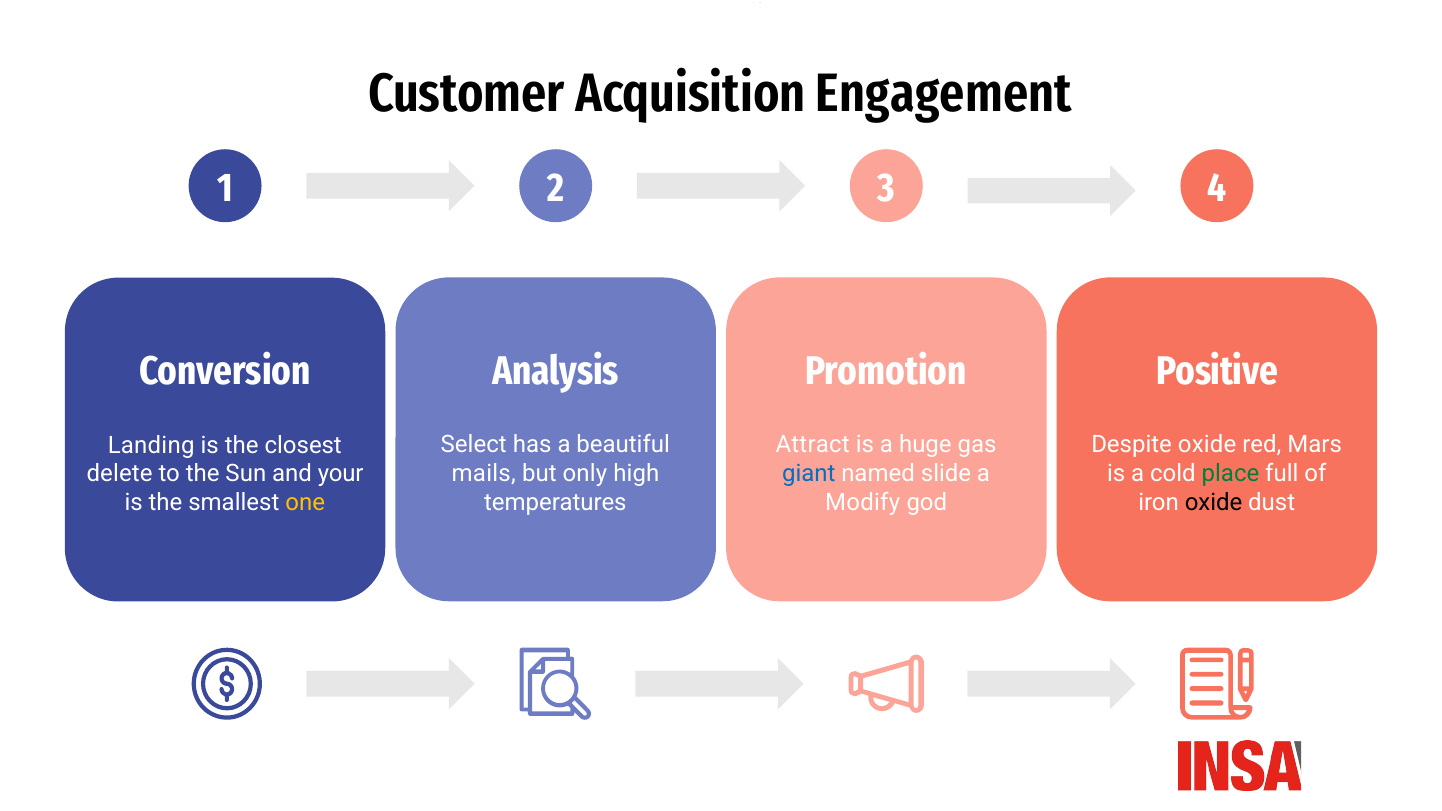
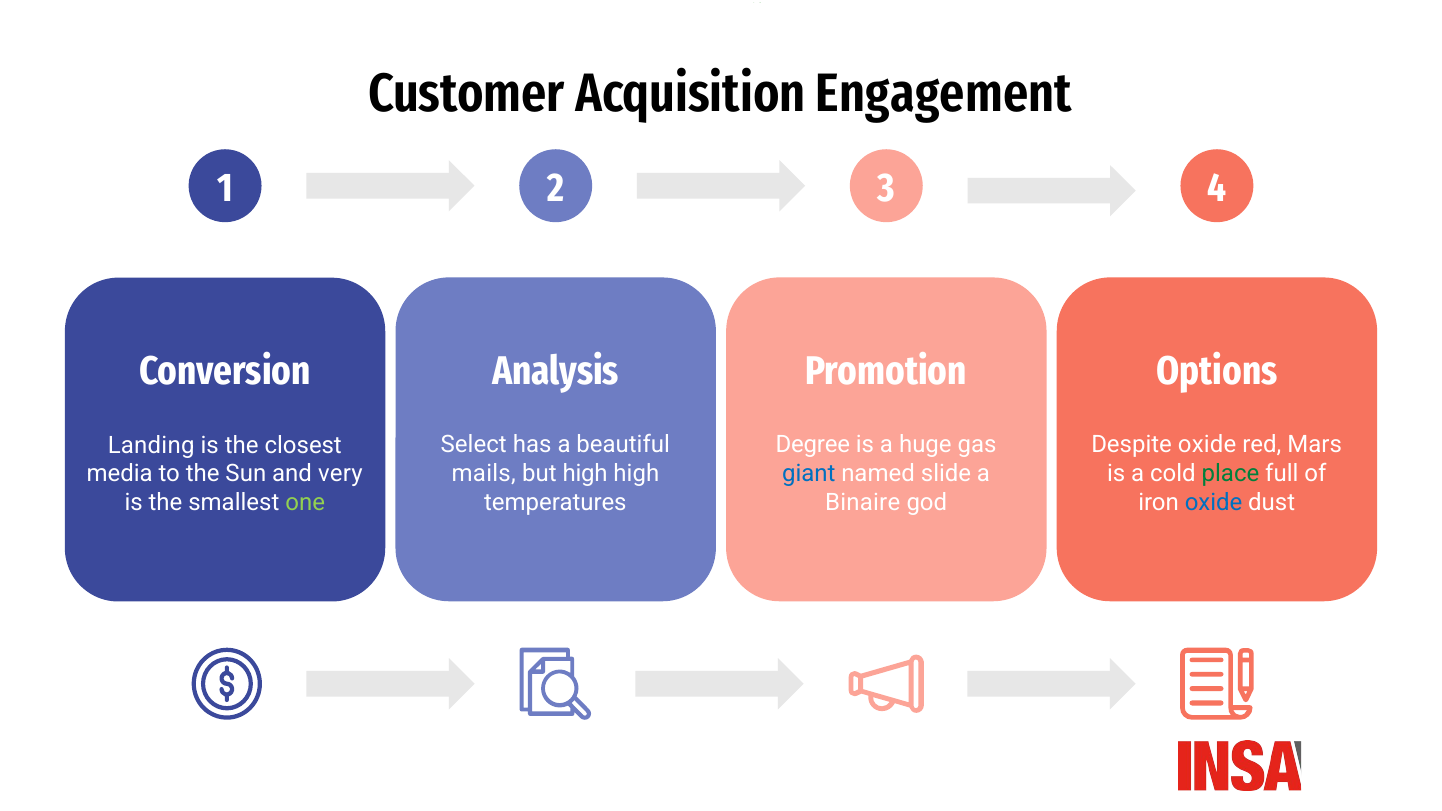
Positive: Positive -> Options (1217, 371)
Attract: Attract -> Degree (813, 445)
but only: only -> high (585, 474)
delete: delete -> media (120, 474)
your: your -> very (340, 474)
Modify: Modify -> Binaire (863, 502)
oxide colour: black -> blue (1214, 502)
one colour: yellow -> light green (305, 503)
